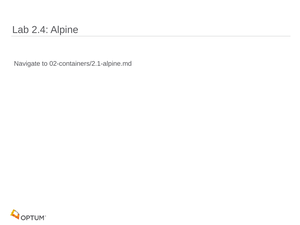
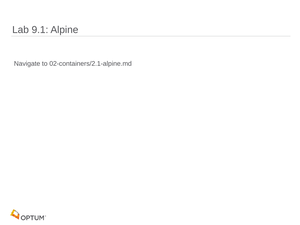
2.4: 2.4 -> 9.1 (40, 30)
